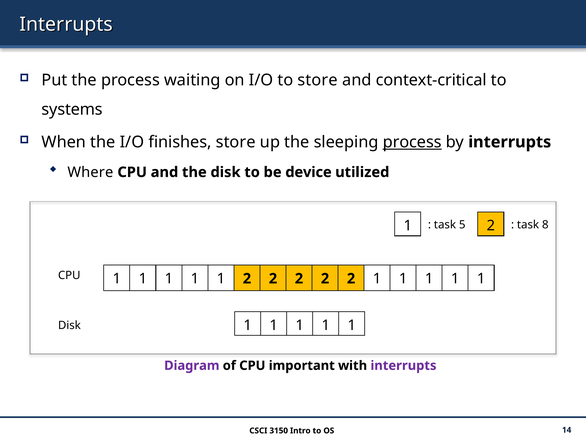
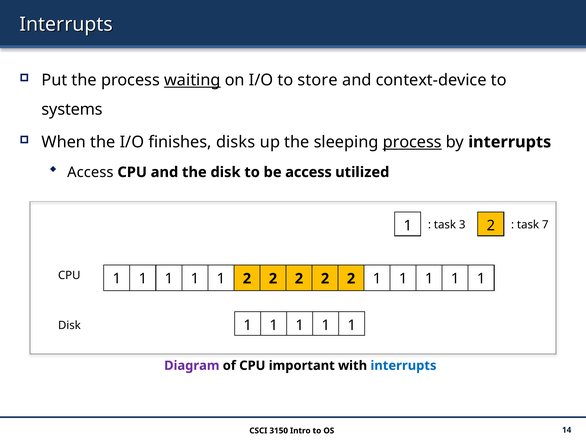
waiting underline: none -> present (192, 80)
context-critical: context-critical -> context-device (431, 80)
finishes store: store -> disks (236, 142)
Where: Where -> Access (90, 172)
be device: device -> access (308, 172)
5: 5 -> 3 (462, 225)
8: 8 -> 7 (545, 225)
interrupts colour: purple -> blue (403, 365)
